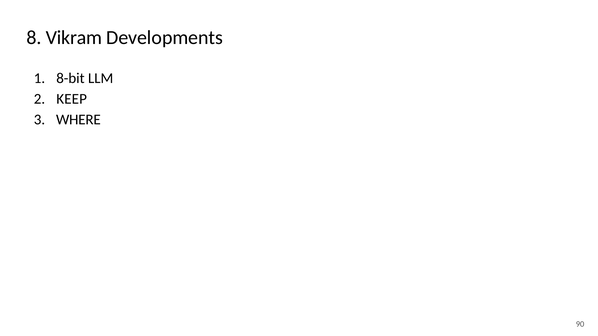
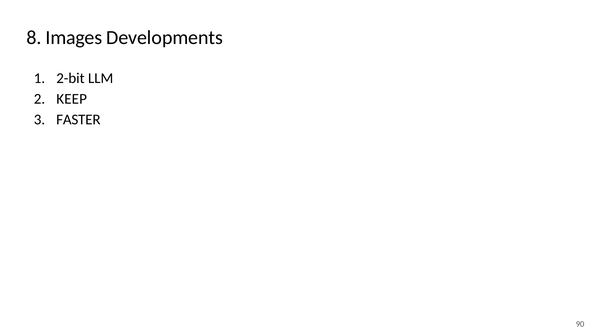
Vikram: Vikram -> Images (74, 38)
8-bit: 8-bit -> 2-bit (70, 78)
WHERE: WHERE -> FASTER (78, 120)
